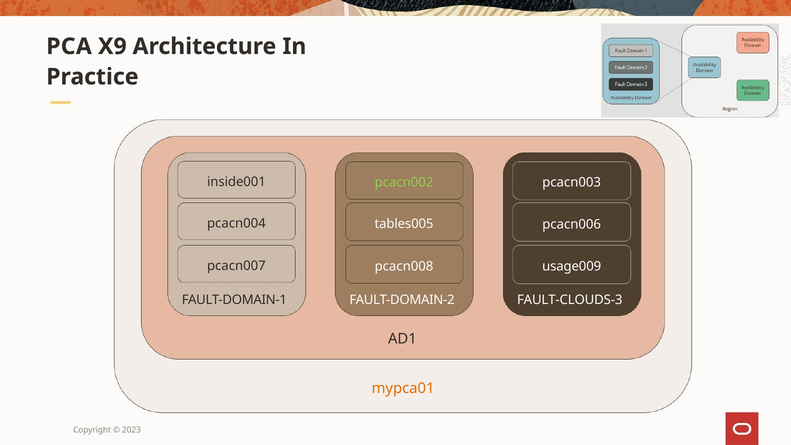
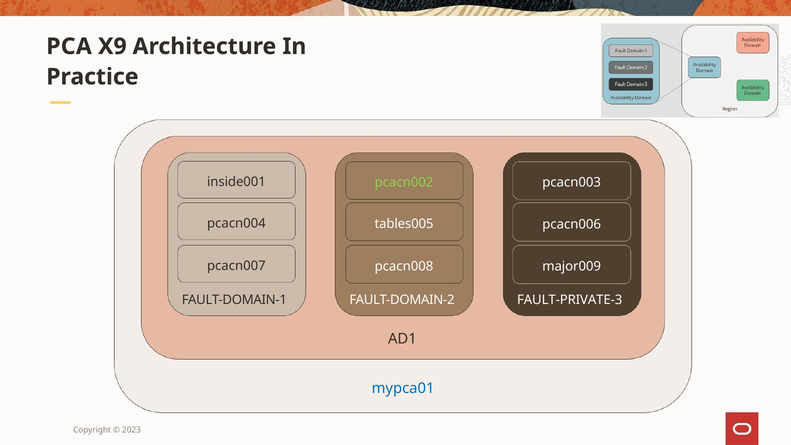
usage009: usage009 -> major009 (572, 266)
FAULT-CLOUDS-3: FAULT-CLOUDS-3 -> FAULT-PRIVATE-3 (570, 300)
mypca01 colour: orange -> blue (403, 389)
